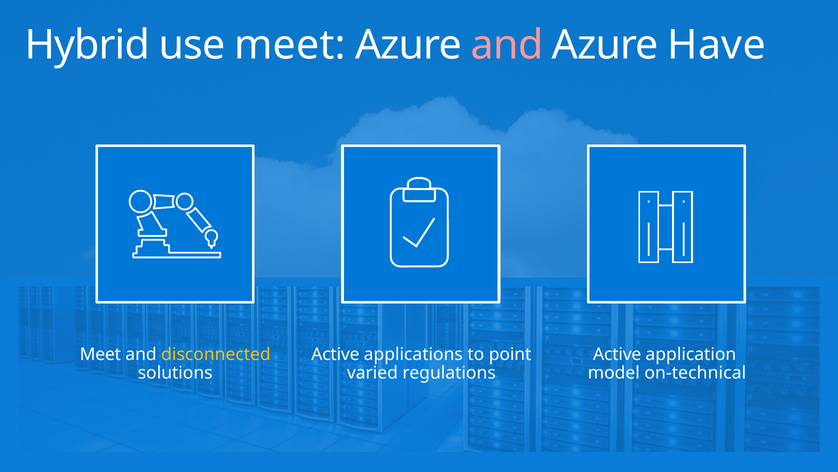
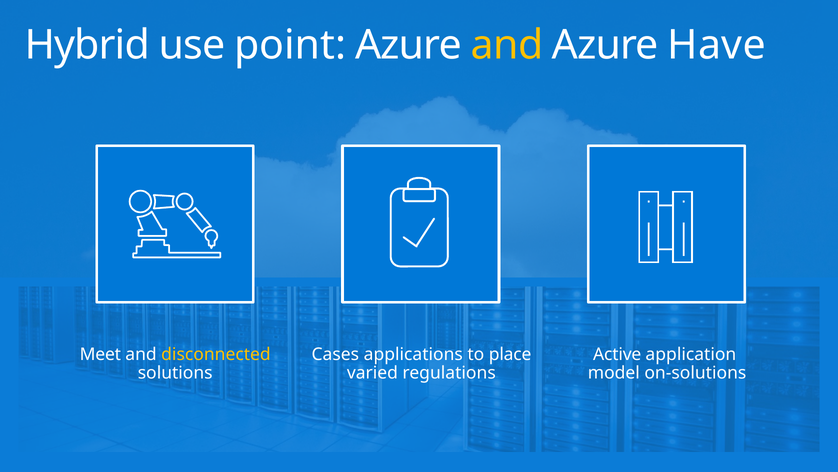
use meet: meet -> point (290, 45)
and colour: pink -> yellow (507, 45)
Active: Active -> Cases (335, 354)
point: point -> place (510, 354)
on-technical: on-technical -> on-solutions (695, 373)
